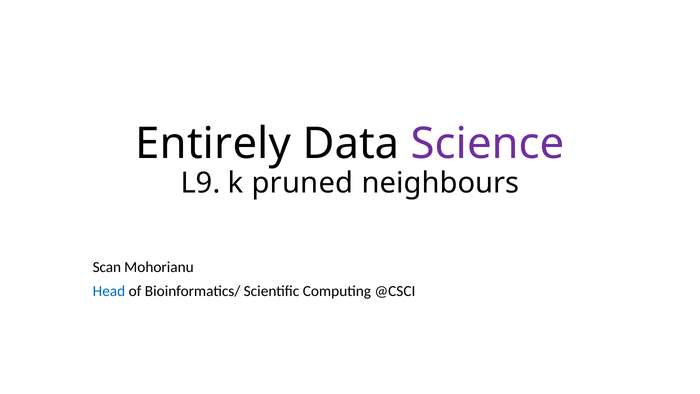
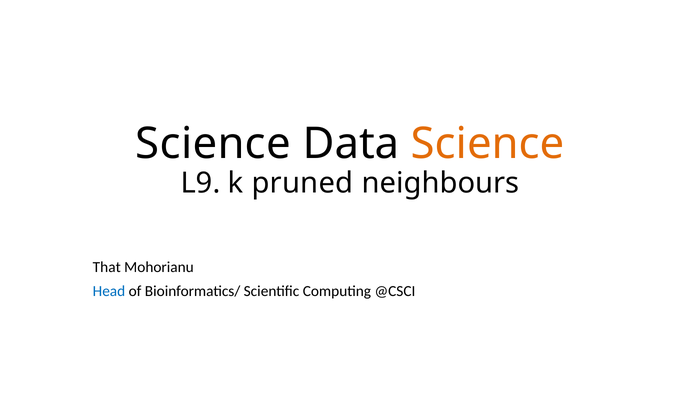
Entirely: Entirely -> Science (213, 144)
Science colour: purple -> orange (488, 144)
Scan: Scan -> That (107, 267)
